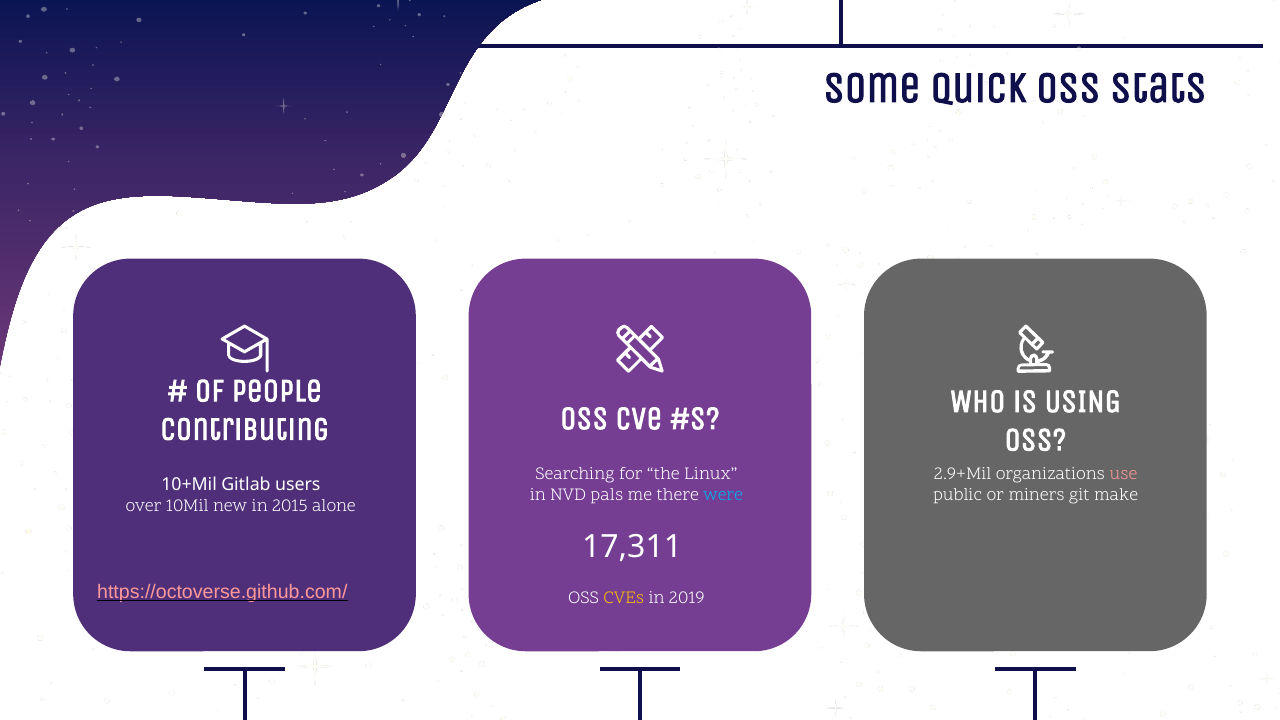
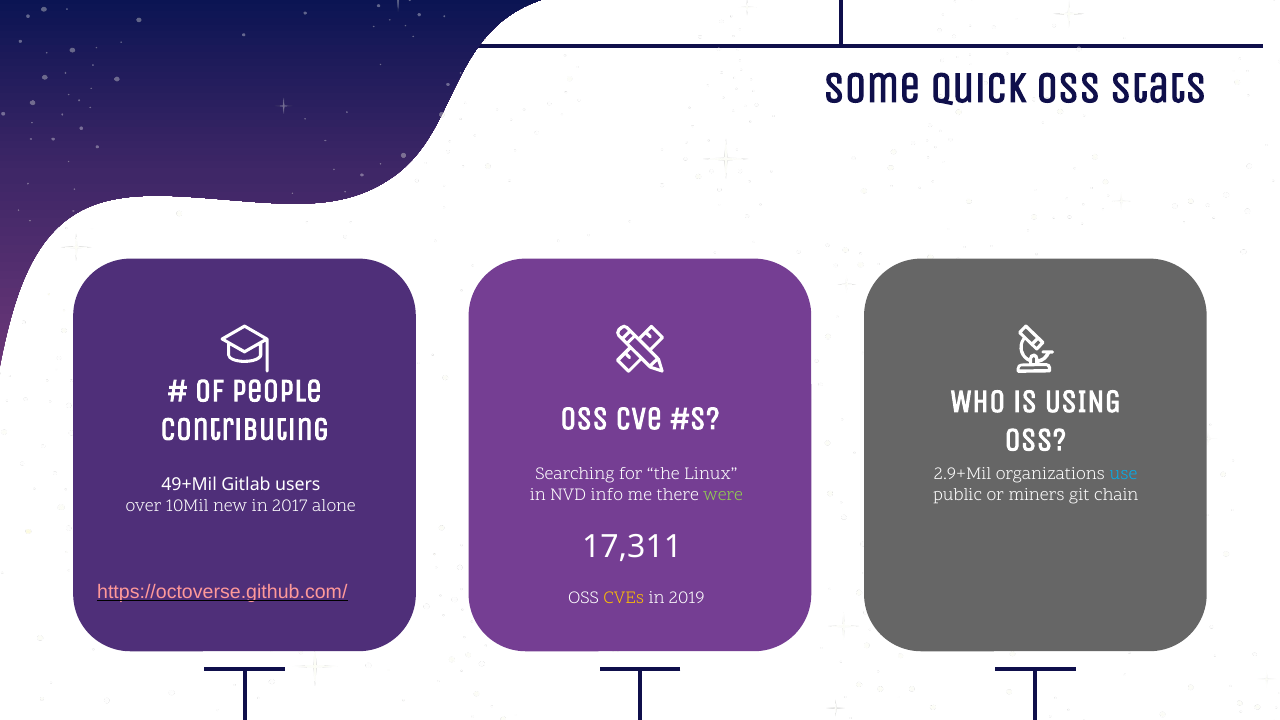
use colour: pink -> light blue (1123, 474)
10+Mil: 10+Mil -> 49+Mil (189, 484)
pals: pals -> info (607, 495)
were colour: light blue -> light green (723, 495)
make: make -> chain (1116, 495)
2015: 2015 -> 2017 (290, 506)
